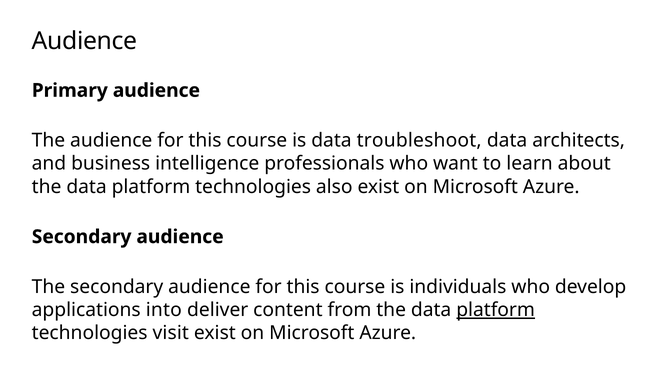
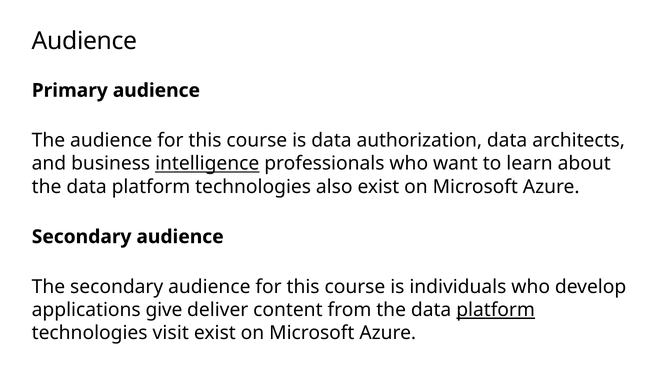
troubleshoot: troubleshoot -> authorization (419, 141)
intelligence underline: none -> present (207, 164)
into: into -> give (164, 310)
